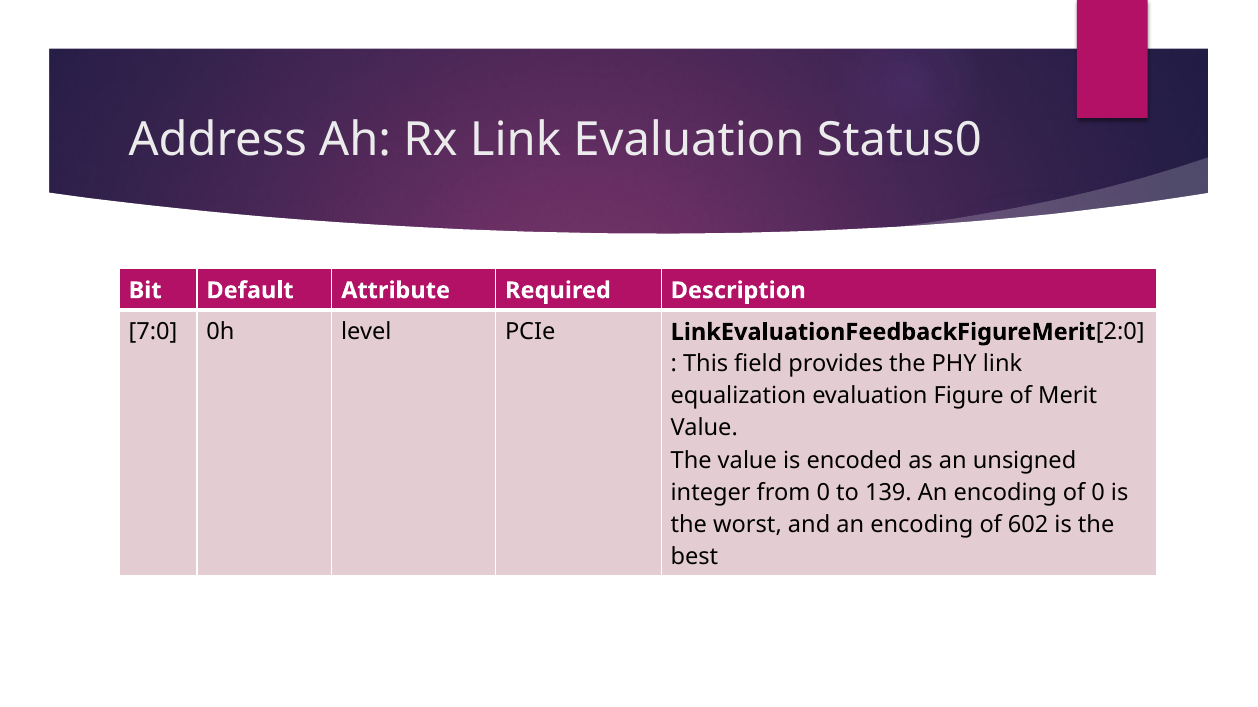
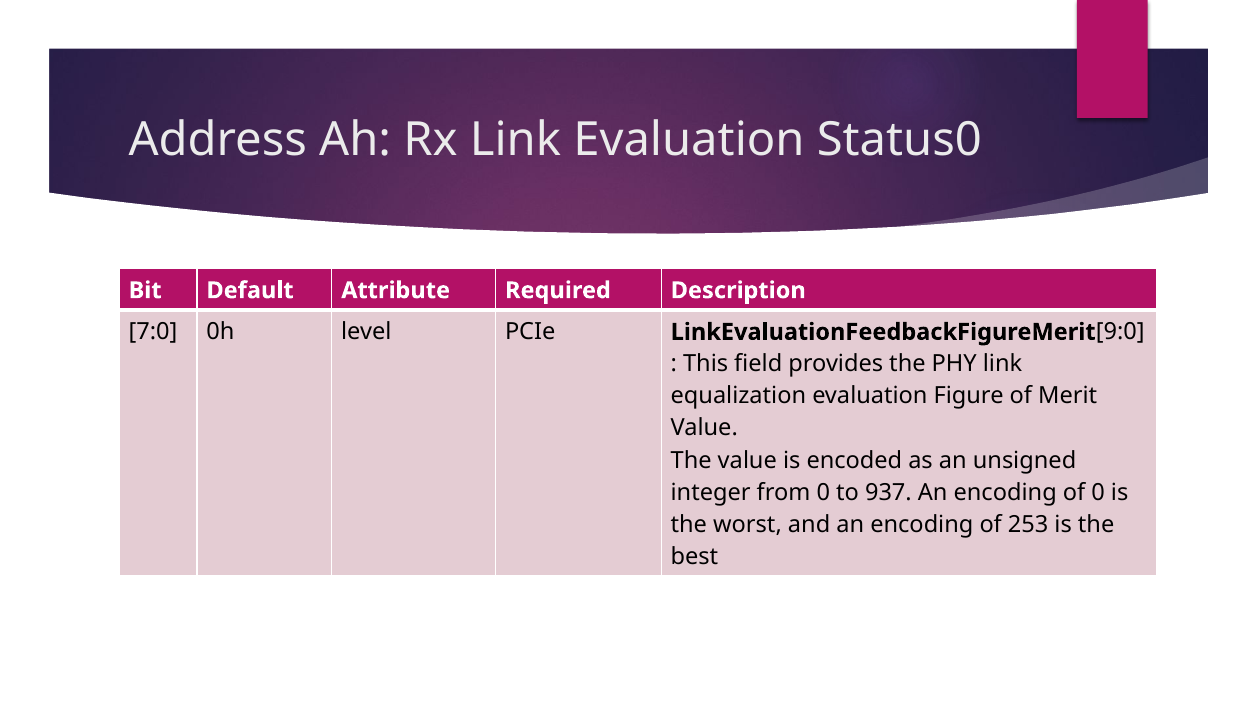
2:0: 2:0 -> 9:0 (1120, 332)
139: 139 -> 937 (888, 493)
602: 602 -> 253 (1028, 525)
